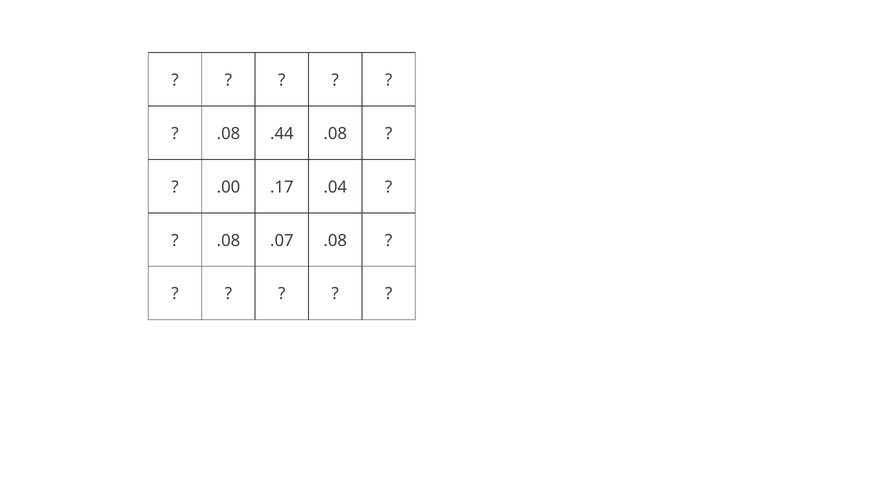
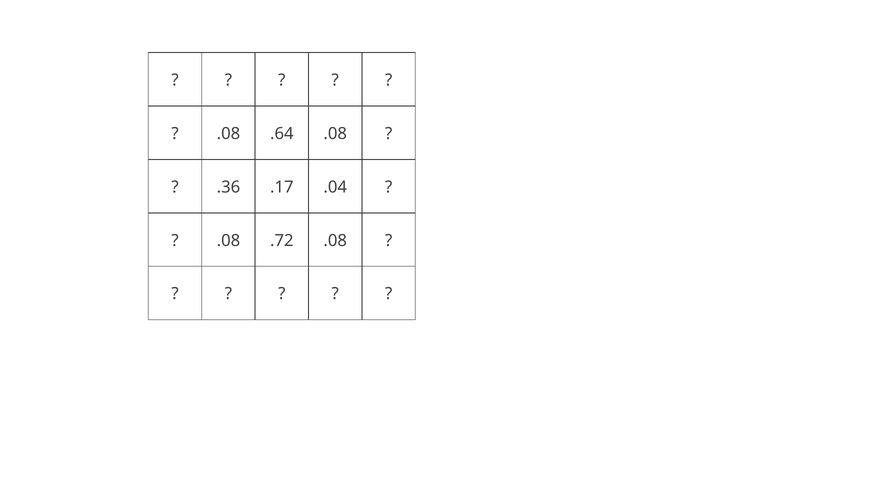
.44: .44 -> .64 (282, 134)
.00: .00 -> .36 (228, 187)
.07: .07 -> .72 (282, 240)
